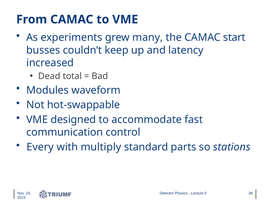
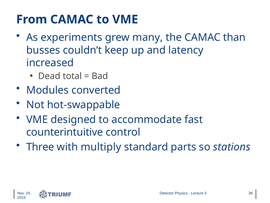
start: start -> than (234, 37)
waveform: waveform -> converted (96, 90)
communication: communication -> counterintuitive (65, 132)
Every: Every -> Three (40, 147)
